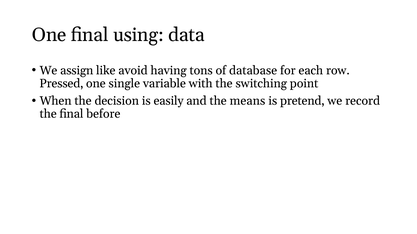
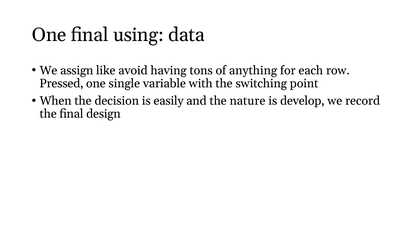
database: database -> anything (253, 71)
means: means -> nature (247, 101)
pretend: pretend -> develop (302, 101)
before: before -> design (103, 114)
